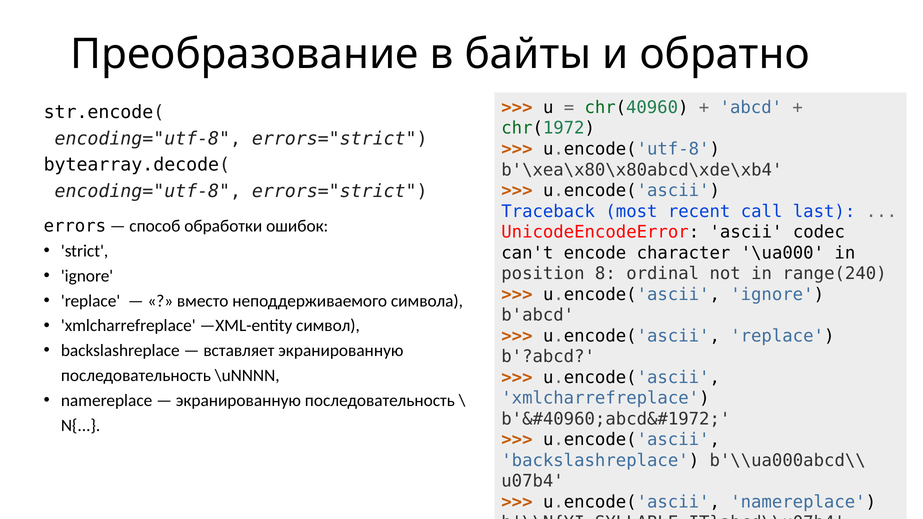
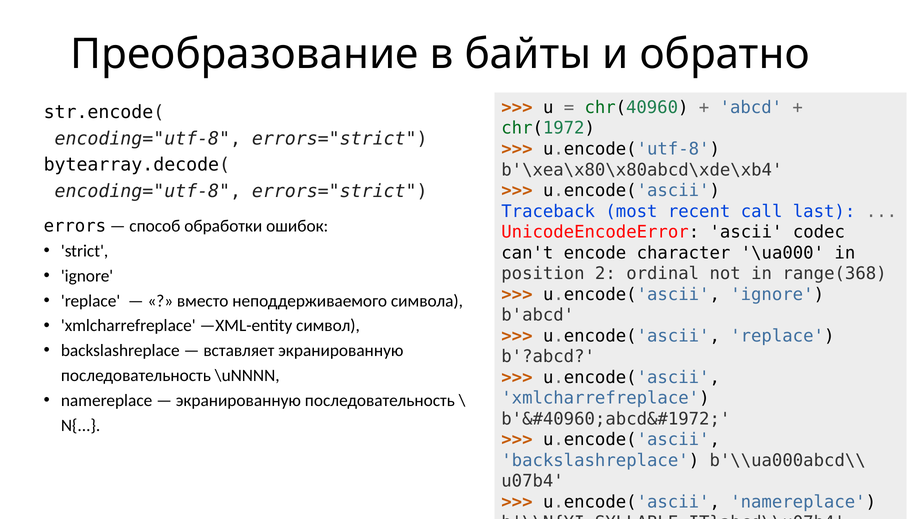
8: 8 -> 2 (605, 274)
range(240: range(240 -> range(368 (835, 274)
